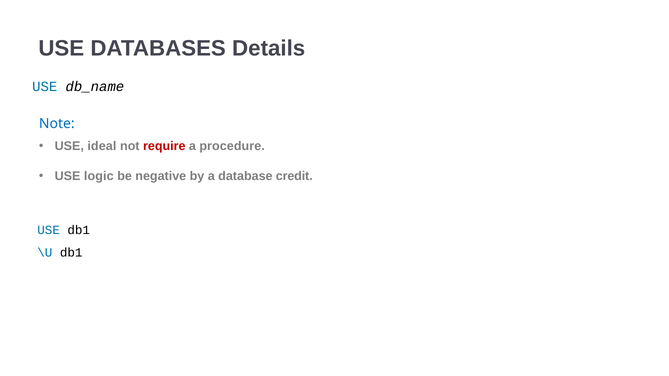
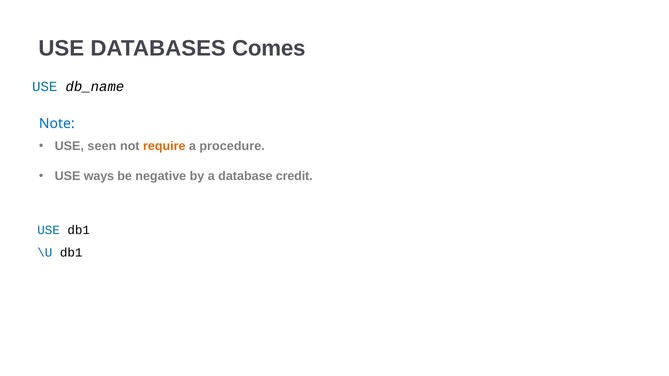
Details: Details -> Comes (269, 48)
ideal: ideal -> seen (102, 146)
require colour: red -> orange (164, 146)
logic: logic -> ways (99, 177)
